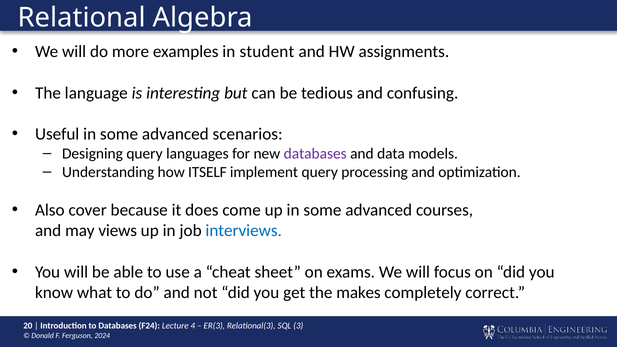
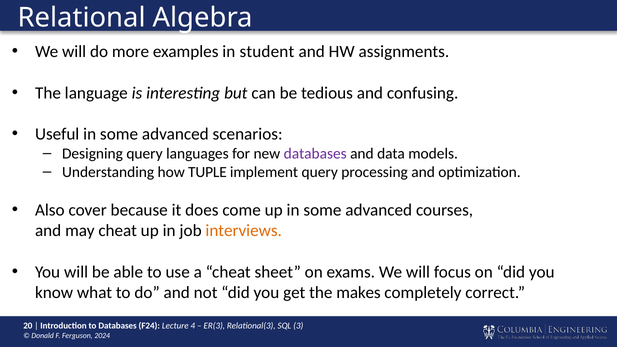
ITSELF: ITSELF -> TUPLE (207, 172)
may views: views -> cheat (118, 231)
interviews colour: blue -> orange (244, 231)
